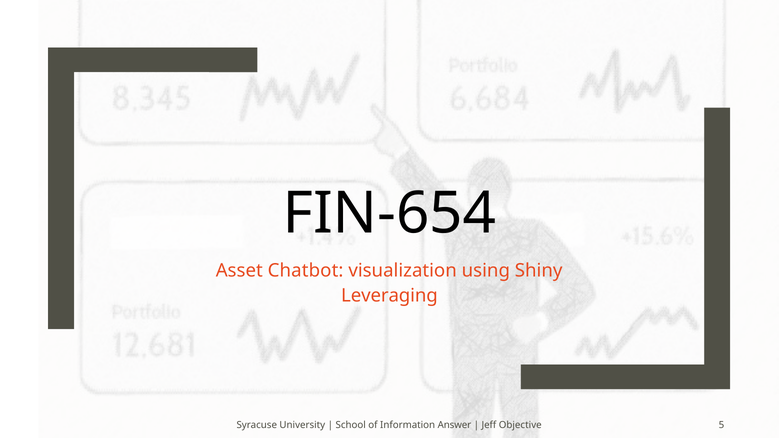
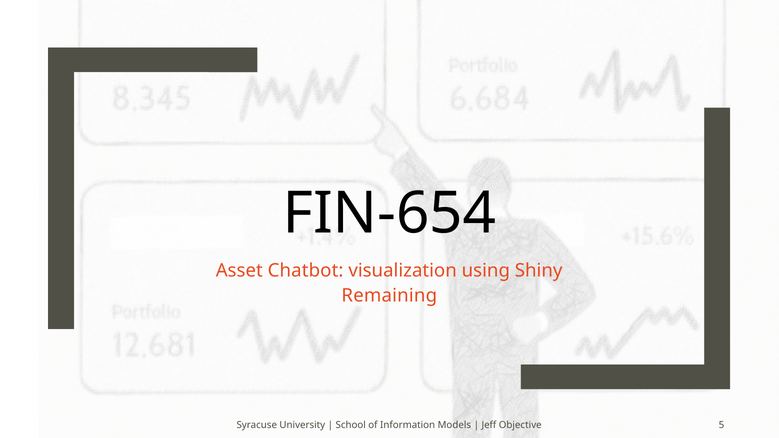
Leveraging: Leveraging -> Remaining (389, 296)
Answer: Answer -> Models (454, 425)
